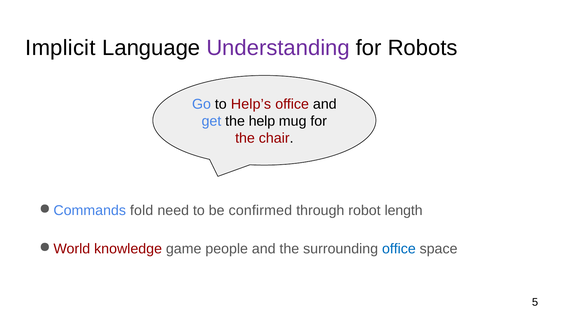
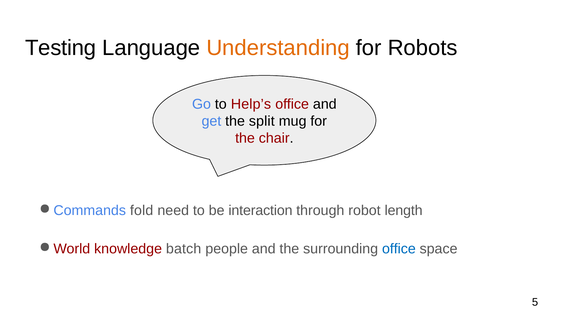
Implicit: Implicit -> Testing (61, 48)
Understanding colour: purple -> orange (278, 48)
help: help -> split (262, 121)
confirmed: confirmed -> interaction (260, 211)
game: game -> batch (184, 249)
